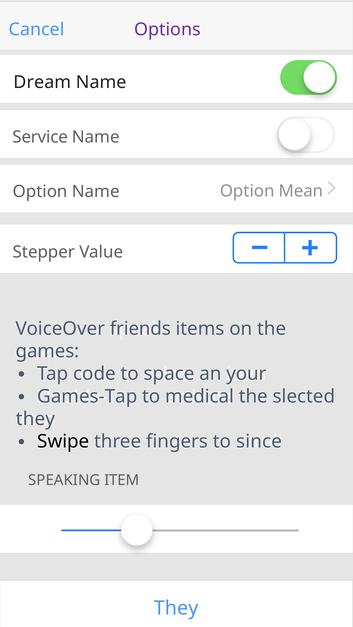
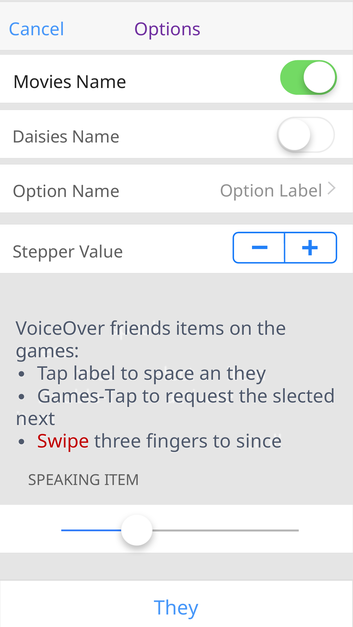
Dream: Dream -> Movies (42, 82)
Service: Service -> Daisies (40, 137)
Option Mean: Mean -> Label (301, 191)
Tap code: code -> label (94, 374)
an your: your -> they (246, 374)
medical: medical -> request (200, 397)
they: they -> next (35, 419)
Swipe colour: black -> red (63, 442)
